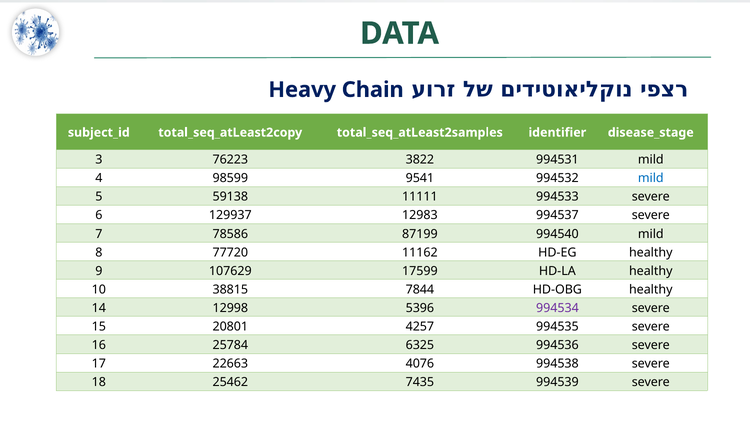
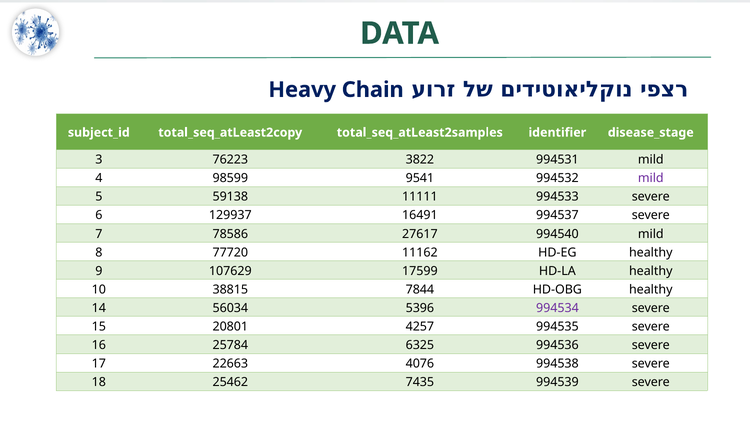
mild colour: blue -> purple (651, 178)
12983: 12983 -> 16491 (420, 215)
87199: 87199 -> 27617 (420, 234)
12998: 12998 -> 56034 (230, 308)
